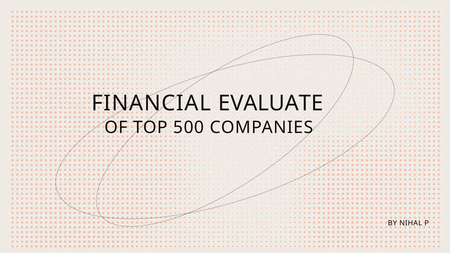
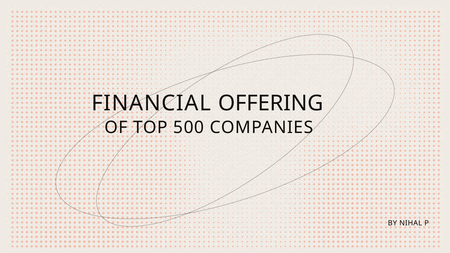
EVALUATE: EVALUATE -> OFFERING (271, 103)
